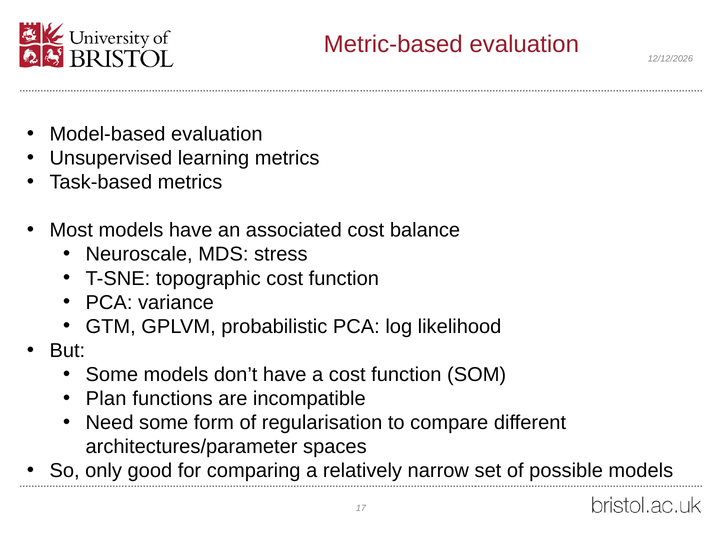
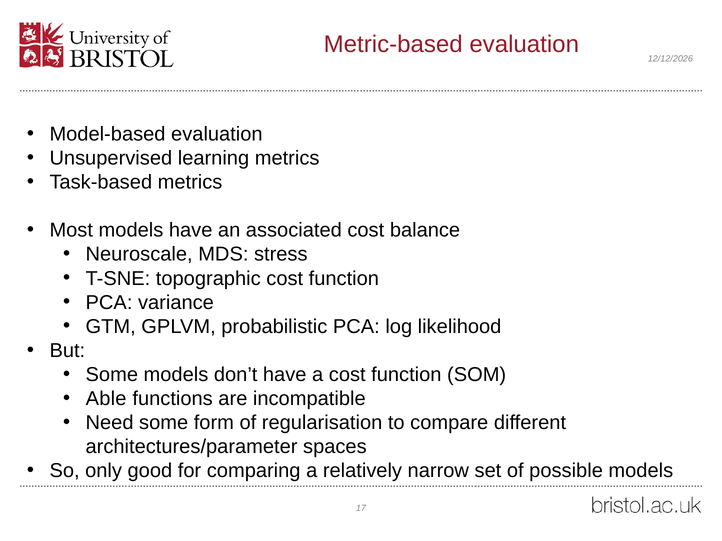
Plan: Plan -> Able (106, 399)
